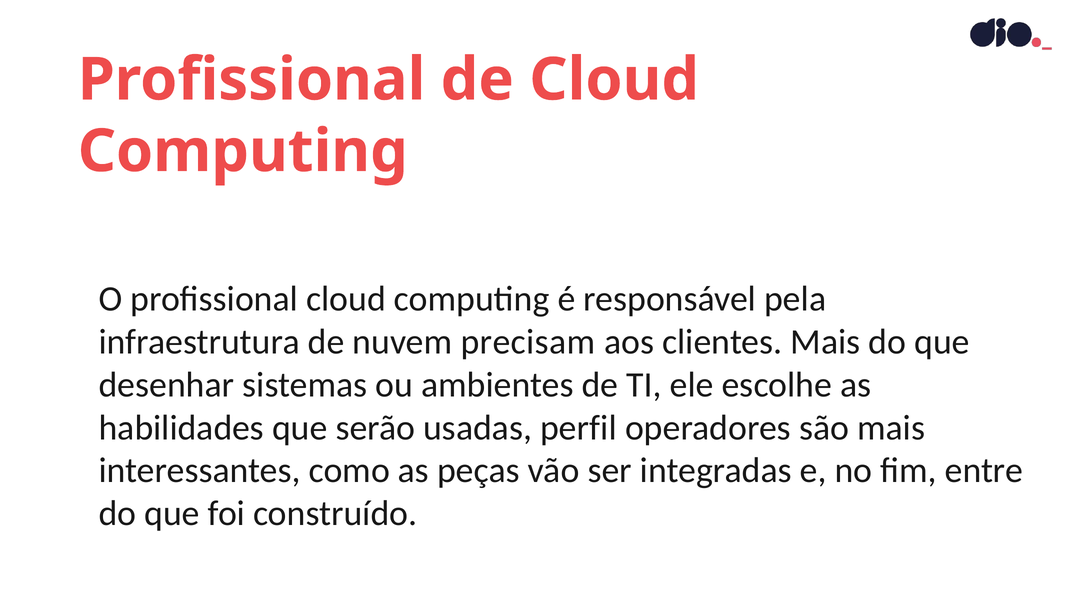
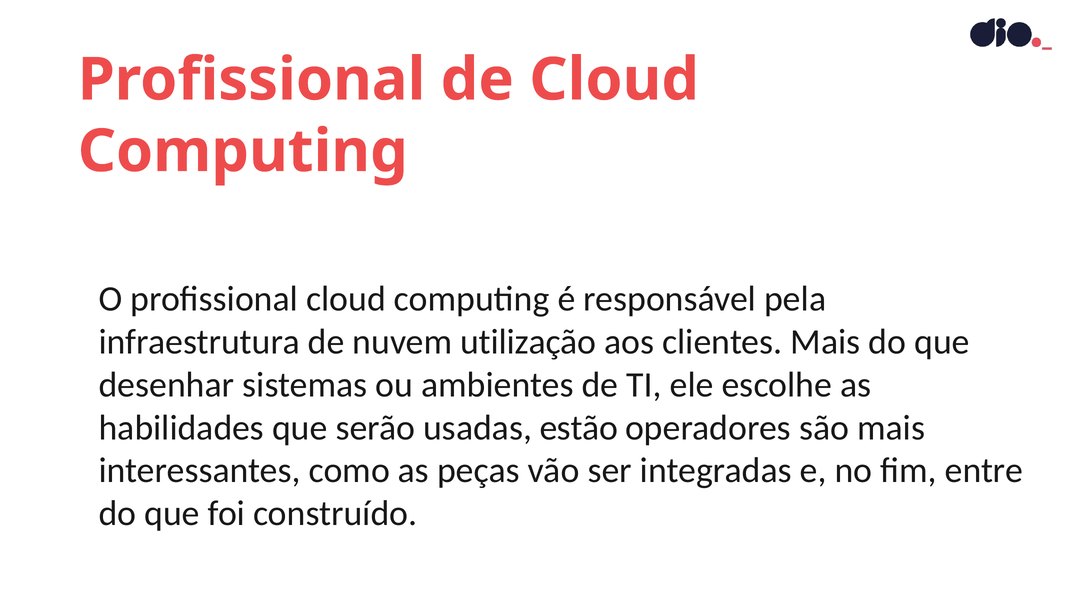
precisam: precisam -> utilização (528, 342)
perfil: perfil -> estão (579, 428)
